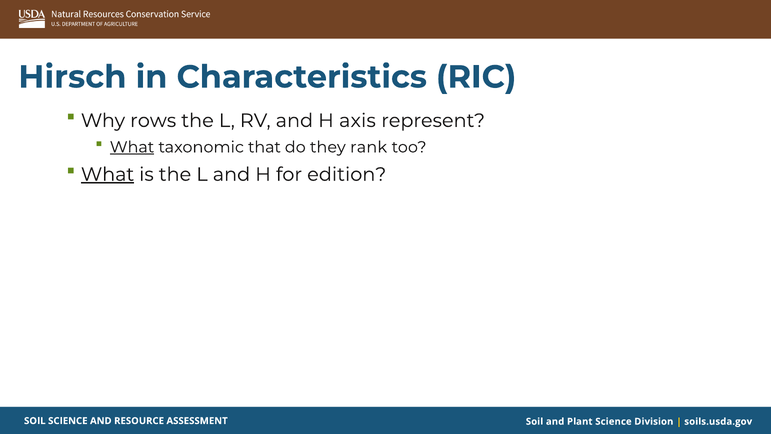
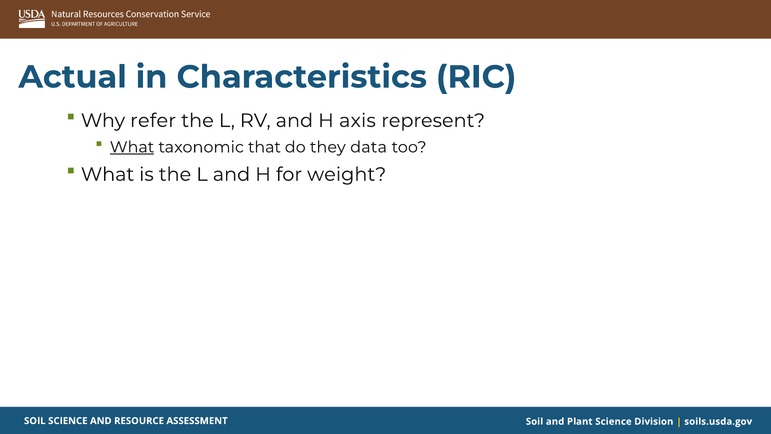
Hirsch: Hirsch -> Actual (73, 77)
rows: rows -> refer (153, 121)
rank: rank -> data (369, 147)
What underline: present -> none (108, 174)
edition: edition -> weight (347, 174)
